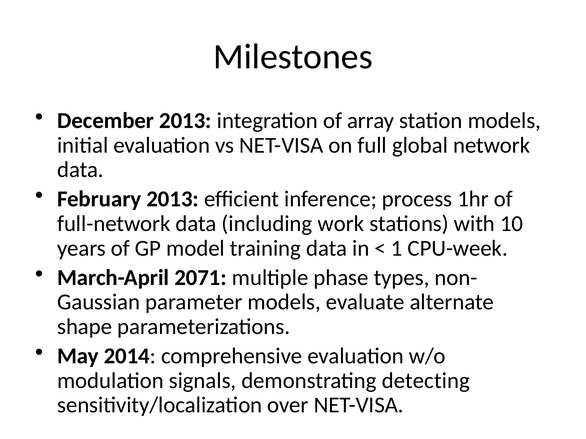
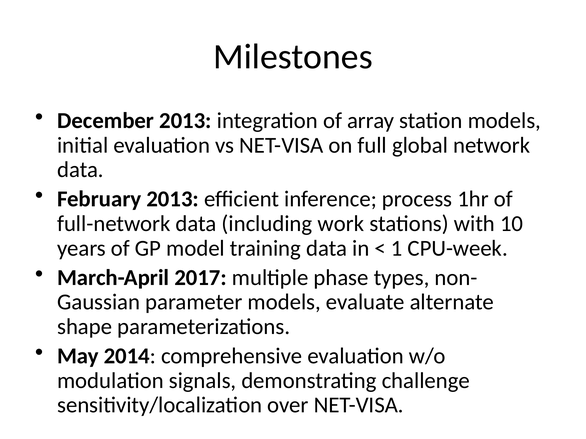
2071: 2071 -> 2017 (201, 278)
detecting: detecting -> challenge (426, 381)
